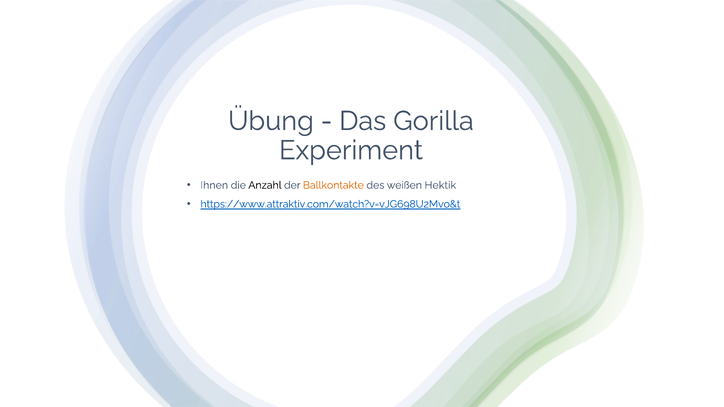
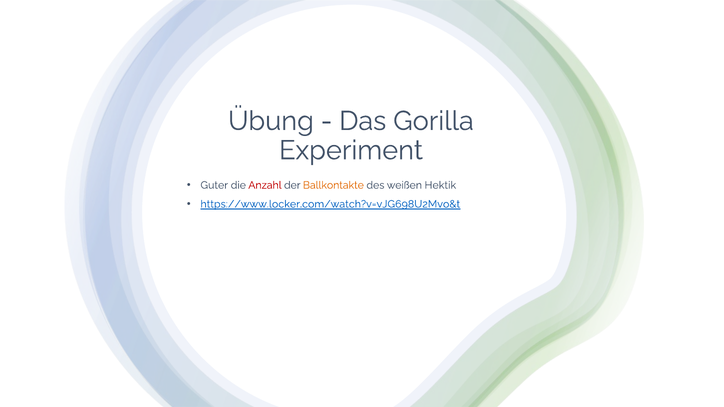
Ihnen: Ihnen -> Guter (214, 185)
Anzahl colour: black -> red (265, 185)
https://www.attraktiv.com/watch?v=vJG698U2Mvo&t: https://www.attraktiv.com/watch?v=vJG698U2Mvo&t -> https://www.locker.com/watch?v=vJG698U2Mvo&t (330, 204)
